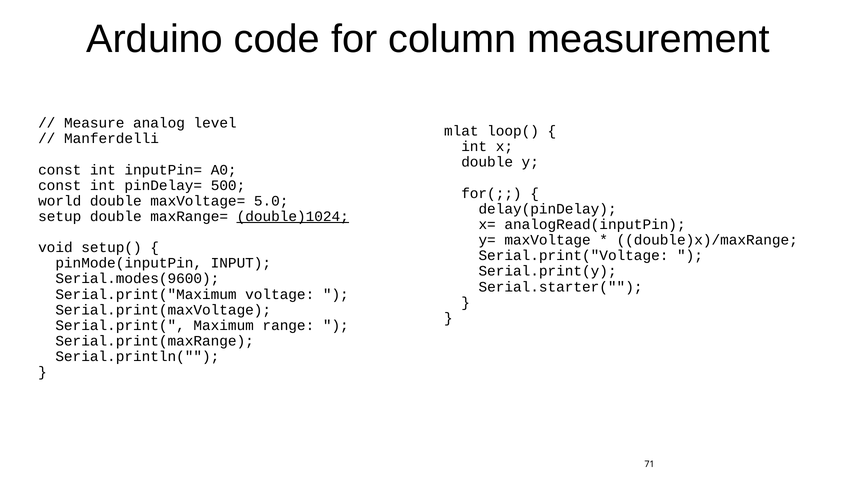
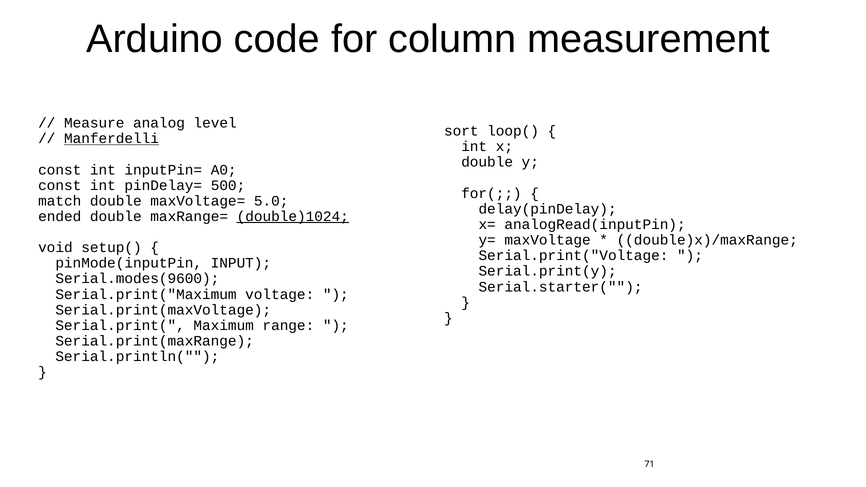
mlat: mlat -> sort (461, 131)
Manferdelli underline: none -> present (112, 139)
world: world -> match (60, 201)
setup: setup -> ended (60, 217)
